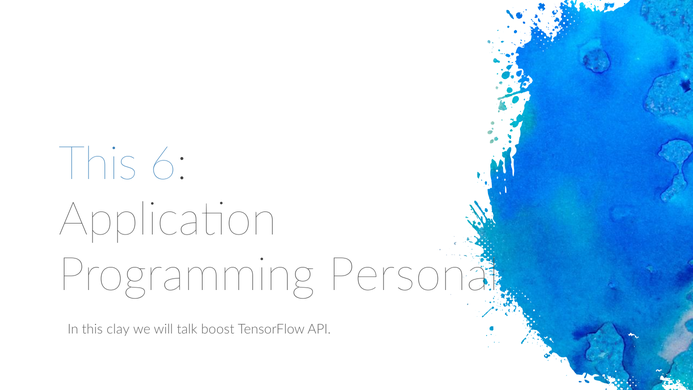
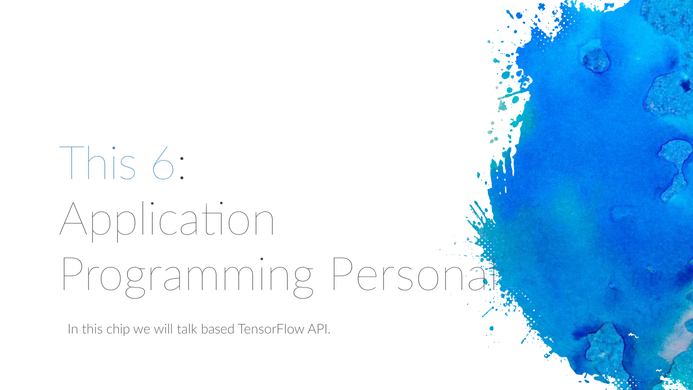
clay: clay -> chip (118, 329)
boost: boost -> based (218, 329)
